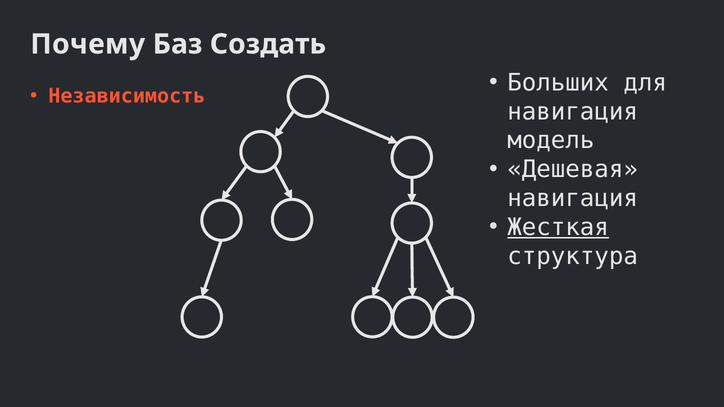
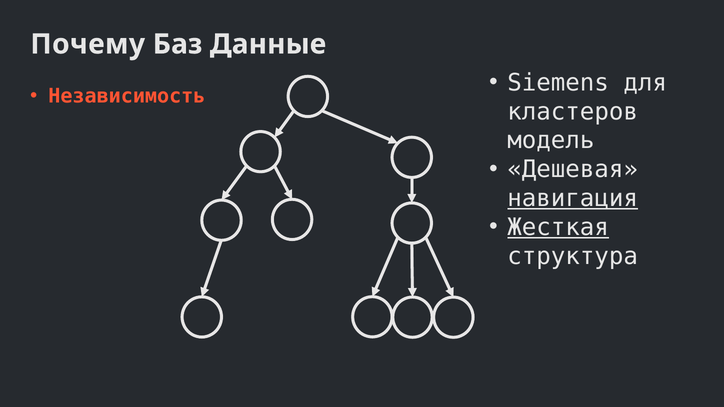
Создать: Создать -> Данные (268, 44)
Больших: Больших -> Siemens (558, 83)
навигация: навигация -> кластеров (573, 112)
навигация underline: none -> present (573, 199)
